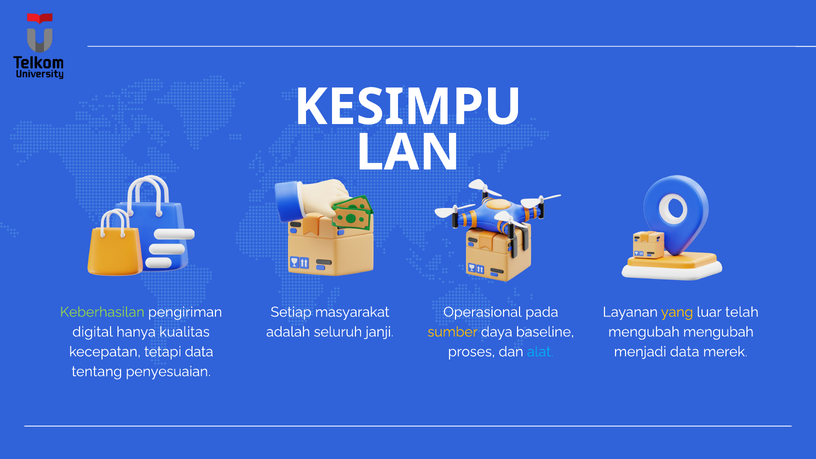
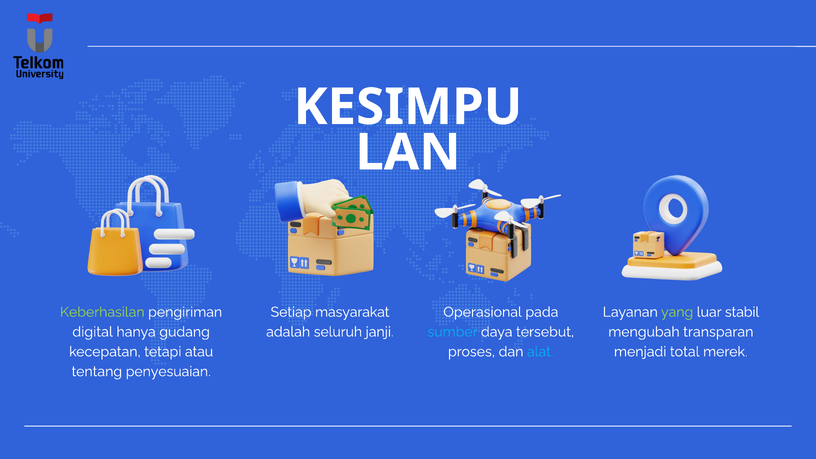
yang colour: yellow -> light green (677, 312)
telah: telah -> stabil (742, 312)
kualitas: kualitas -> gudang (185, 332)
sumber colour: yellow -> light blue (453, 332)
baseline: baseline -> tersebut (545, 332)
mengubah mengubah: mengubah -> transparan (718, 332)
tetapi data: data -> atau (199, 352)
menjadi data: data -> total (685, 352)
